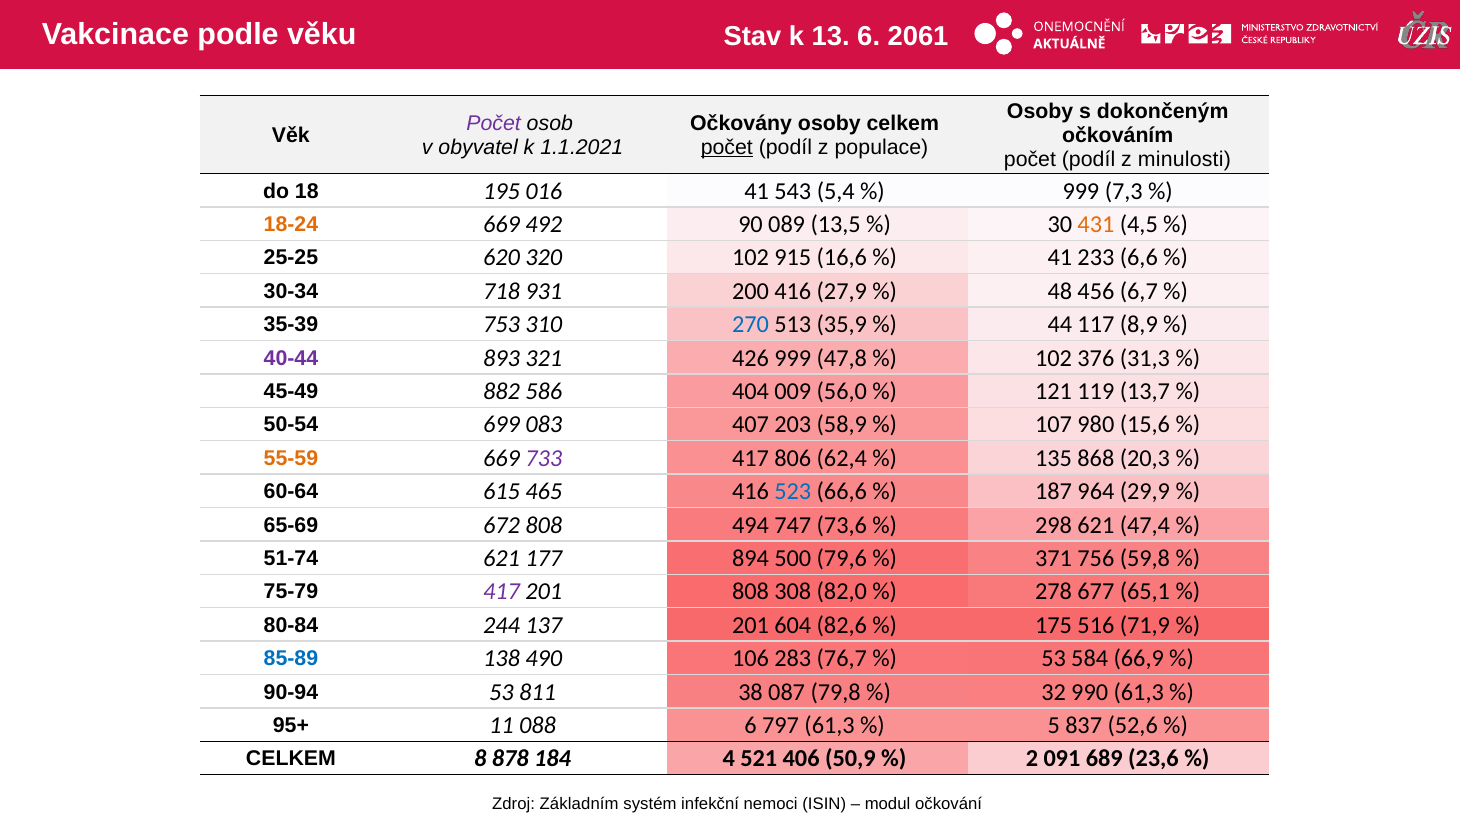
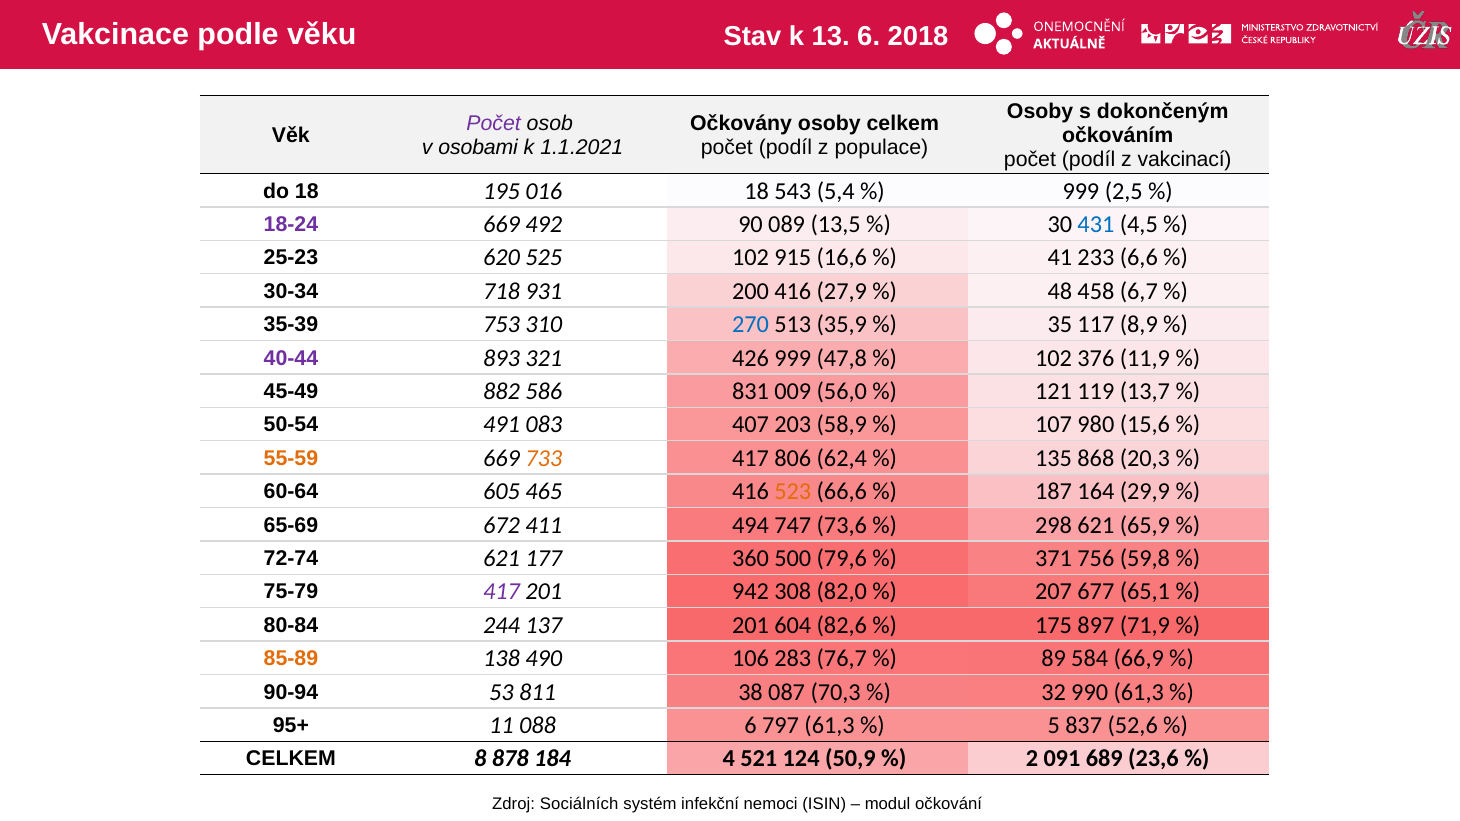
2061: 2061 -> 2018 (918, 36)
obyvatel: obyvatel -> osobami (478, 147)
počet underline: present -> none (727, 147)
minulosti: minulosti -> vakcinací (1185, 159)
016 41: 41 -> 18 (757, 191)
7,3: 7,3 -> 2,5 (1124, 191)
18-24 colour: orange -> purple (291, 225)
431 colour: orange -> blue (1096, 224)
25-25: 25-25 -> 25-23 (291, 258)
320: 320 -> 525 (544, 258)
456: 456 -> 458 (1096, 291)
44: 44 -> 35 (1060, 325)
31,3: 31,3 -> 11,9 (1145, 358)
404: 404 -> 831 (751, 392)
699: 699 -> 491 (502, 425)
733 colour: purple -> orange (544, 458)
615: 615 -> 605 (502, 492)
523 colour: blue -> orange (793, 492)
964: 964 -> 164 (1096, 492)
672 808: 808 -> 411 (544, 525)
47,4: 47,4 -> 65,9 (1145, 525)
51-74: 51-74 -> 72-74 (291, 559)
894: 894 -> 360 (751, 559)
201 808: 808 -> 942 (751, 592)
278: 278 -> 207 (1054, 592)
516: 516 -> 897 (1096, 625)
85-89 colour: blue -> orange (291, 659)
53: 53 -> 89 (1054, 659)
79,8: 79,8 -> 70,3 (836, 692)
406: 406 -> 124 (801, 759)
Základním: Základním -> Sociálních (579, 804)
